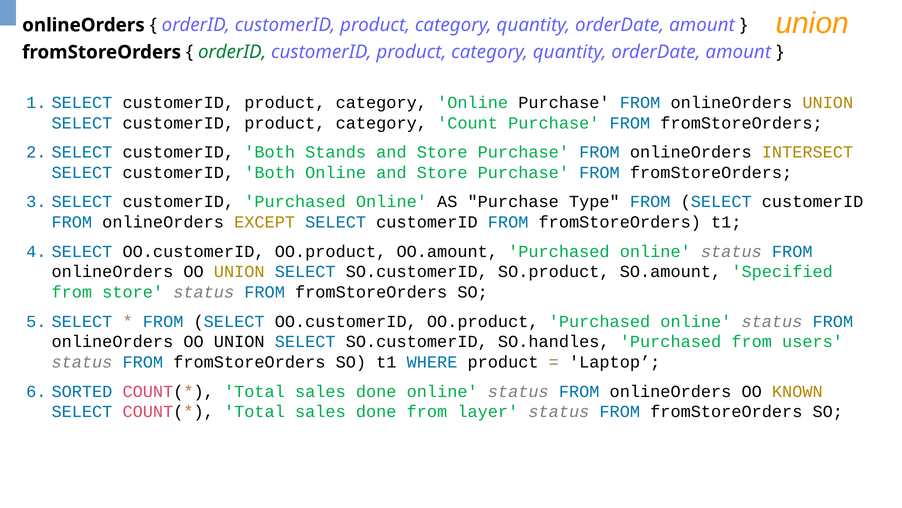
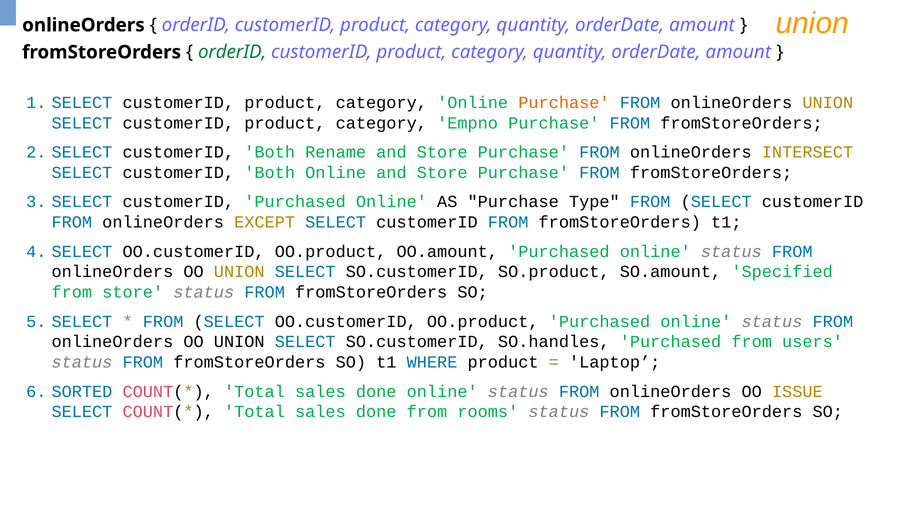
Purchase colour: black -> orange (564, 102)
Count: Count -> Empno (468, 123)
Stands: Stands -> Rename (336, 152)
KNOWN: KNOWN -> ISSUE (797, 391)
layer: layer -> rooms (488, 411)
